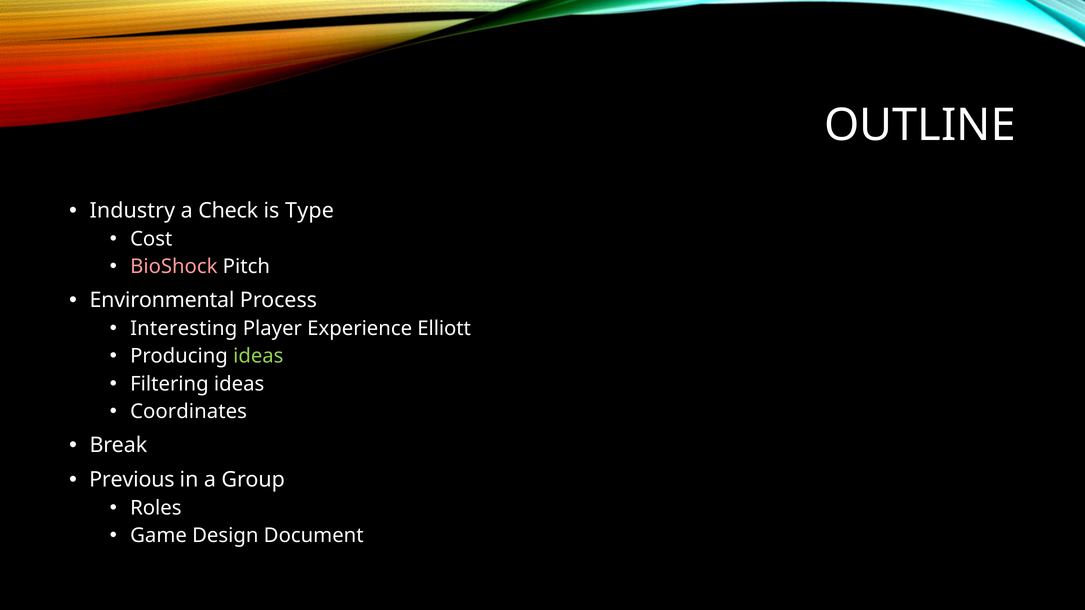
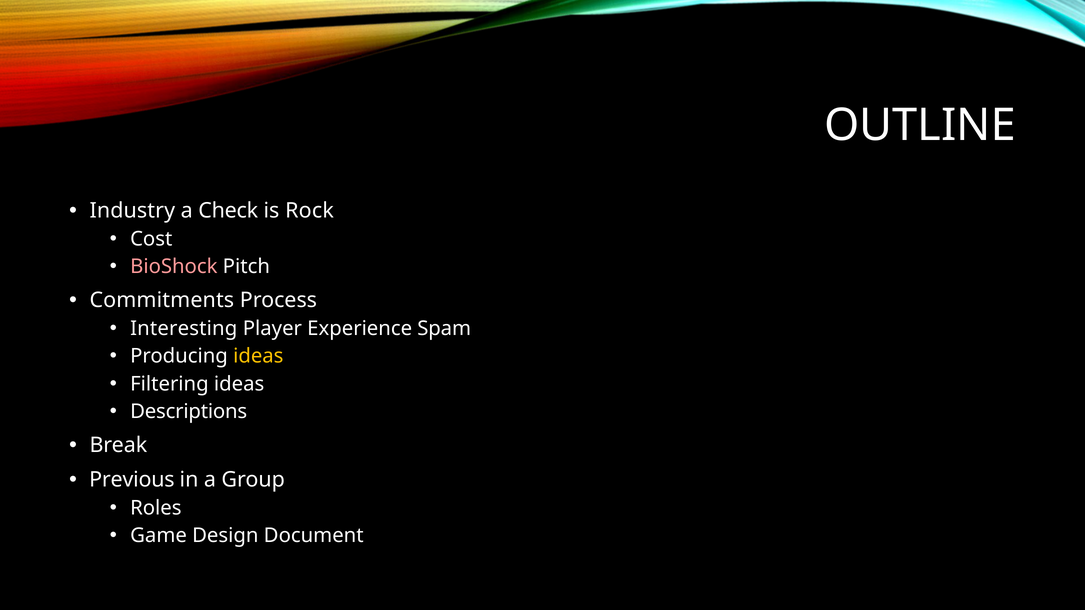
Type: Type -> Rock (310, 211)
Environmental: Environmental -> Commitments (162, 301)
Elliott: Elliott -> Spam (444, 329)
ideas colour: light green -> yellow (258, 356)
Coordinates: Coordinates -> Descriptions (189, 412)
